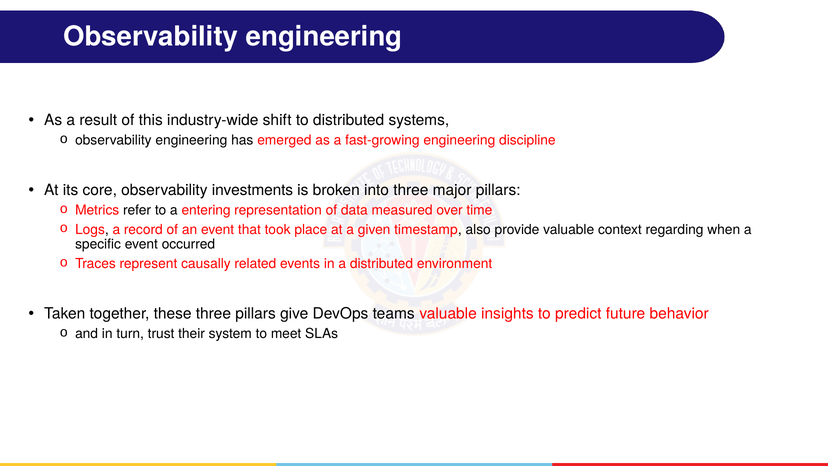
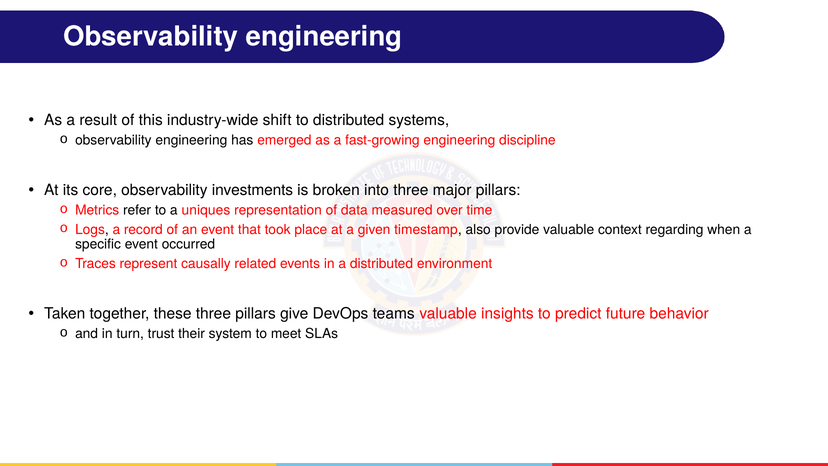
entering: entering -> uniques (206, 210)
